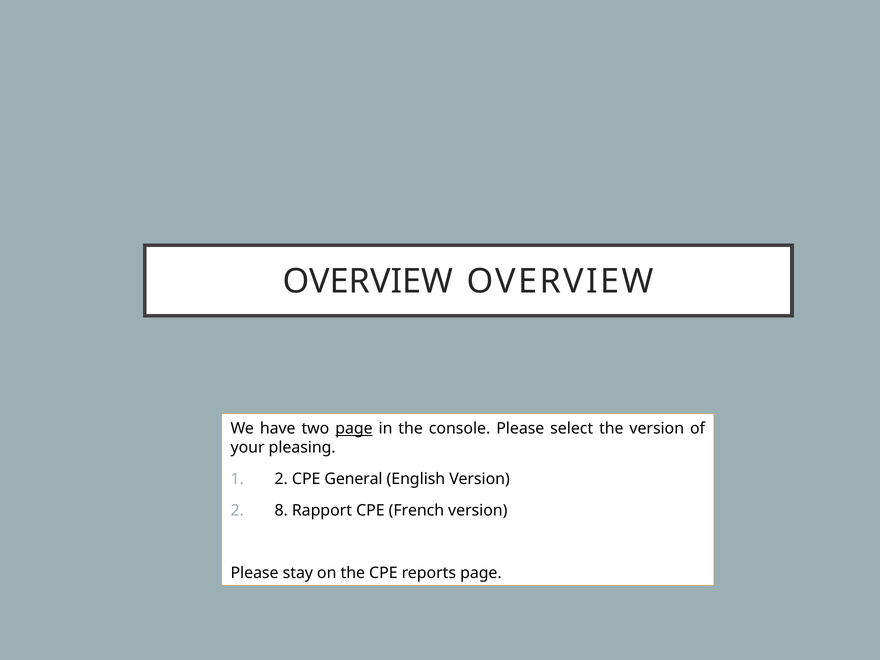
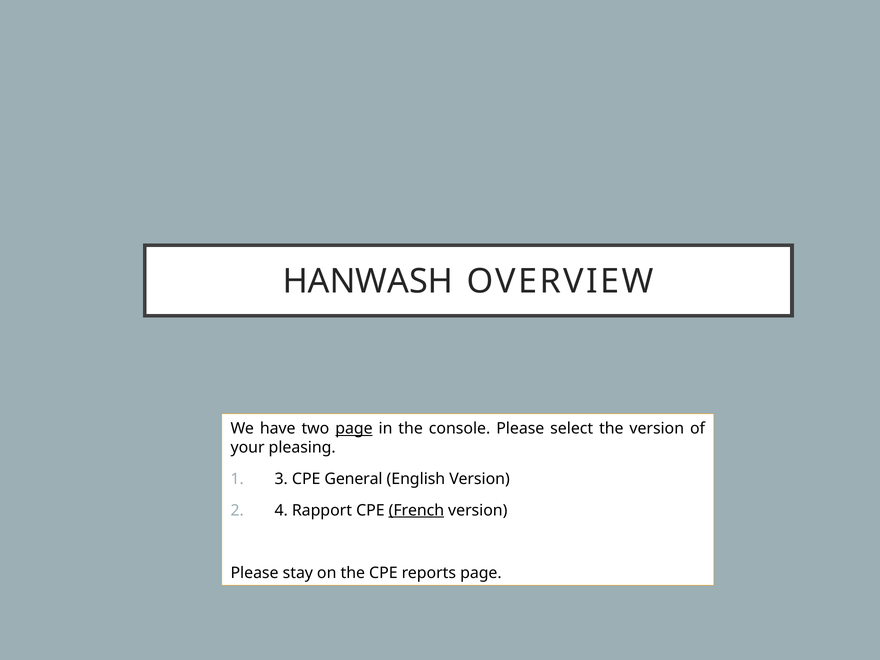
OVERVIEW: OVERVIEW -> HANWASH (368, 281)
1 2: 2 -> 3 (281, 479)
8: 8 -> 4 (281, 510)
French underline: none -> present (416, 510)
